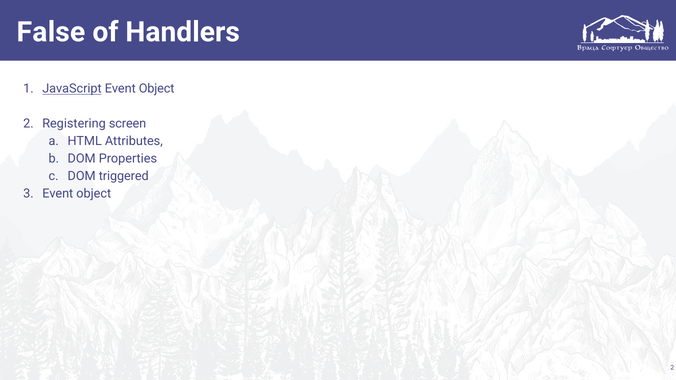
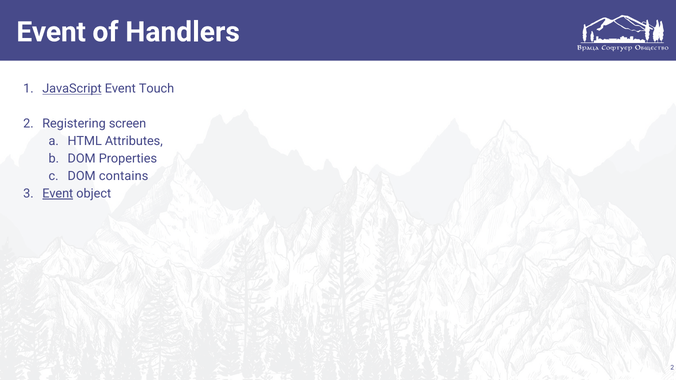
False: False -> Event (51, 32)
Object: Object -> Touch (157, 89)
triggered: triggered -> contains (124, 176)
Event underline: none -> present (58, 194)
